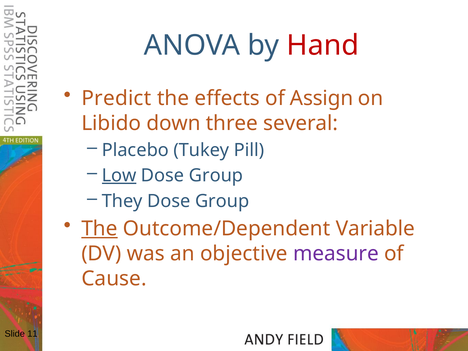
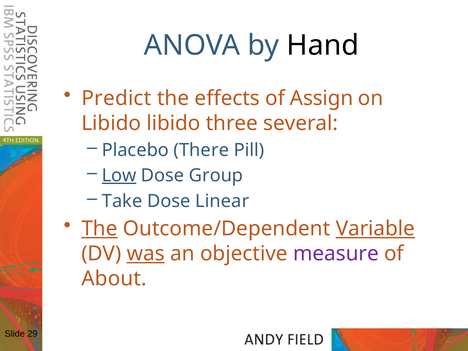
Hand colour: red -> black (323, 45)
Libido down: down -> libido (174, 123)
Tukey: Tukey -> There (201, 150)
They: They -> Take (122, 201)
Group: Group -> Linear (222, 201)
Variable underline: none -> present (375, 229)
was underline: none -> present (146, 254)
Cause: Cause -> About (114, 279)
11: 11 -> 29 (32, 334)
